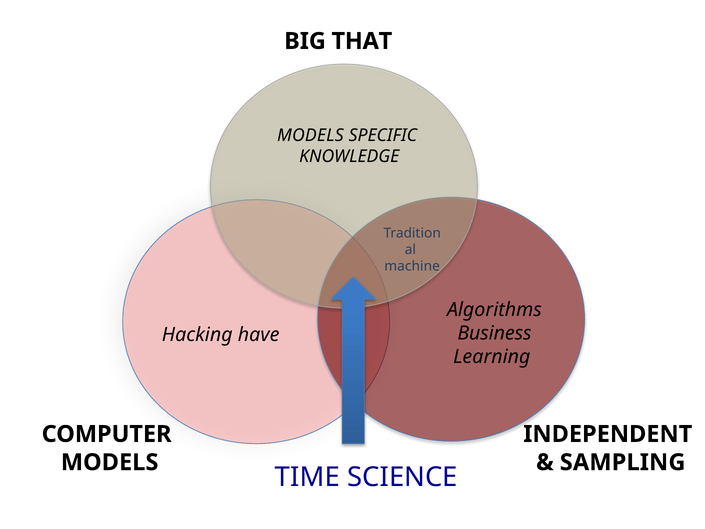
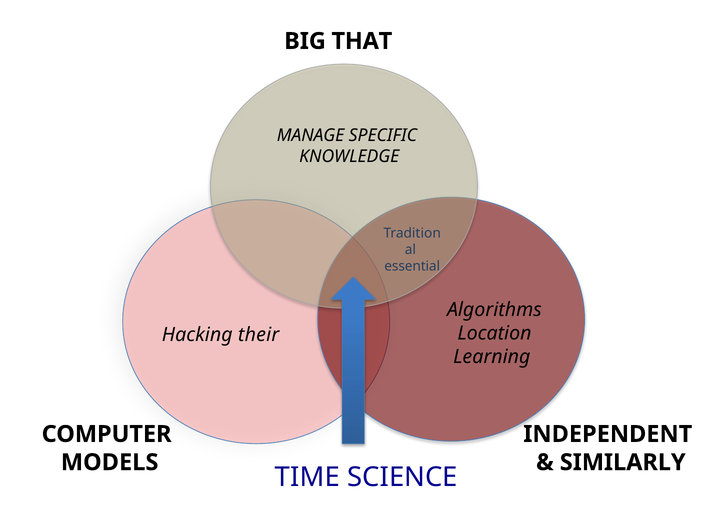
MODELS: MODELS -> MANAGE (311, 135)
machine: machine -> essential (412, 266)
Business: Business -> Location (494, 333)
have: have -> their (259, 334)
SAMPLING: SAMPLING -> SIMILARLY (623, 462)
